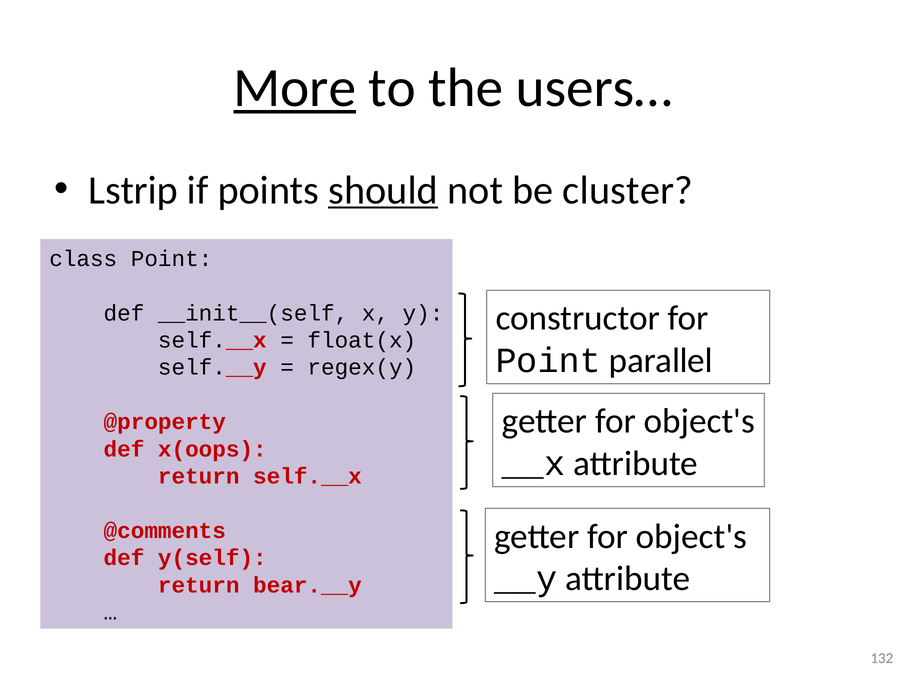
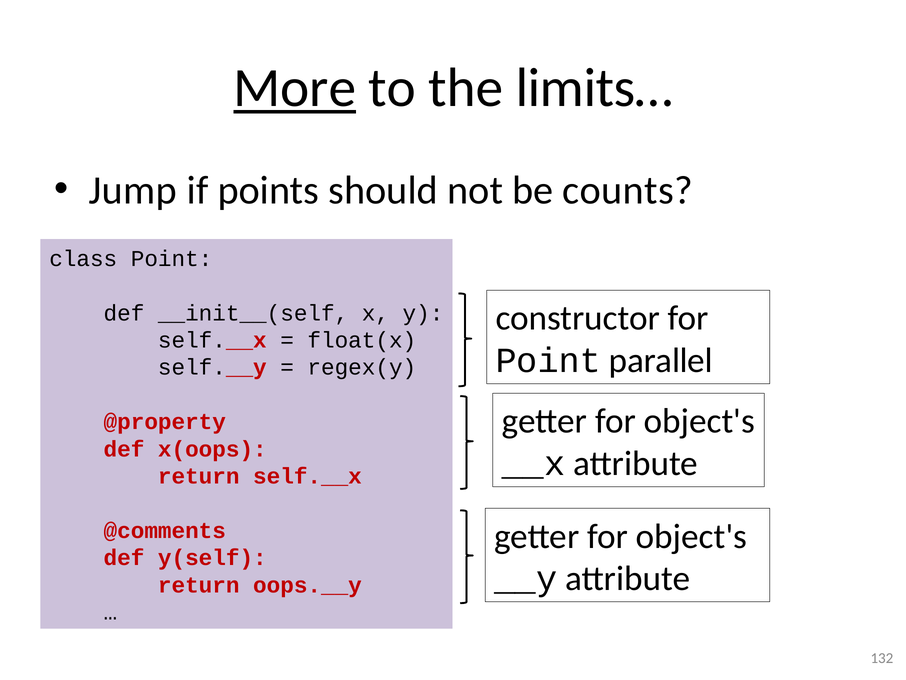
users…: users… -> limits… (594, 88)
Lstrip: Lstrip -> Jump (133, 190)
should underline: present -> none (383, 190)
cluster: cluster -> counts (628, 190)
bear.__y: bear.__y -> oops.__y (307, 585)
